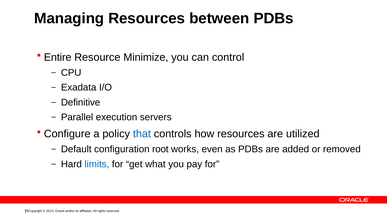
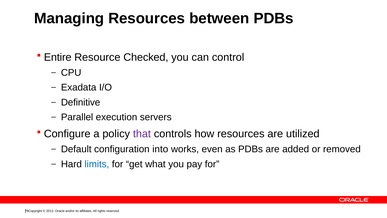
Minimize: Minimize -> Checked (146, 57)
that colour: blue -> purple (142, 134)
root: root -> into (160, 149)
